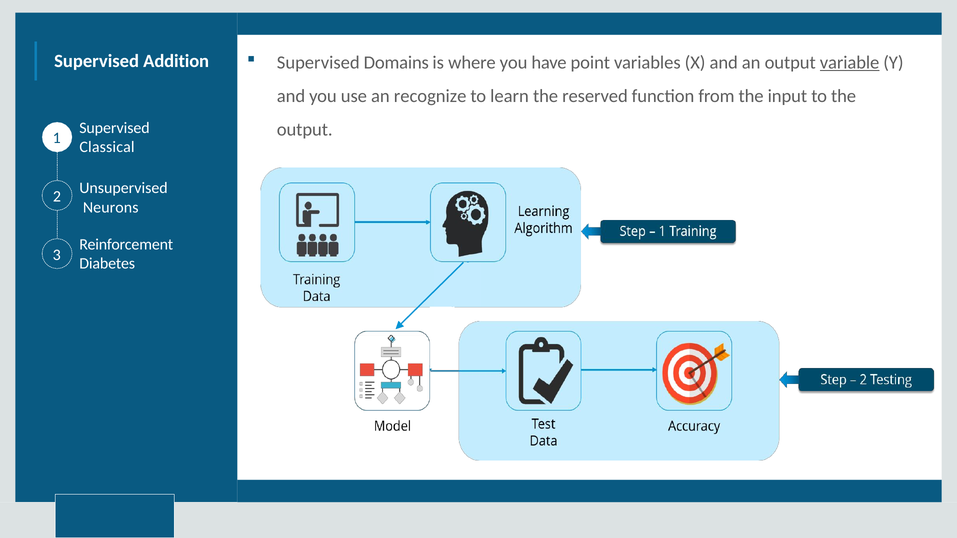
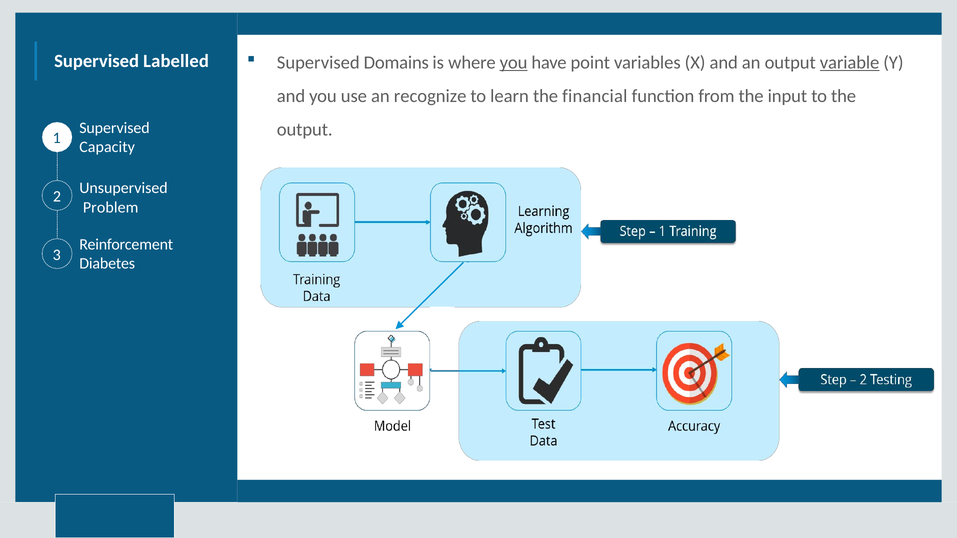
you underline: none -> present (514, 63)
Addition: Addition -> Labelled (176, 61)
reserved: reserved -> financial (595, 96)
Classical: Classical -> Capacity (107, 147)
Neurons: Neurons -> Problem (111, 207)
